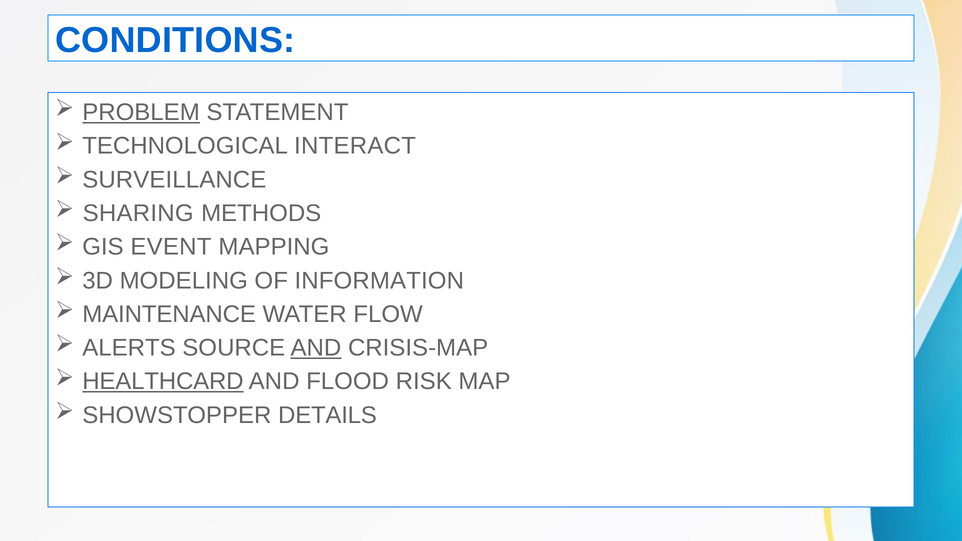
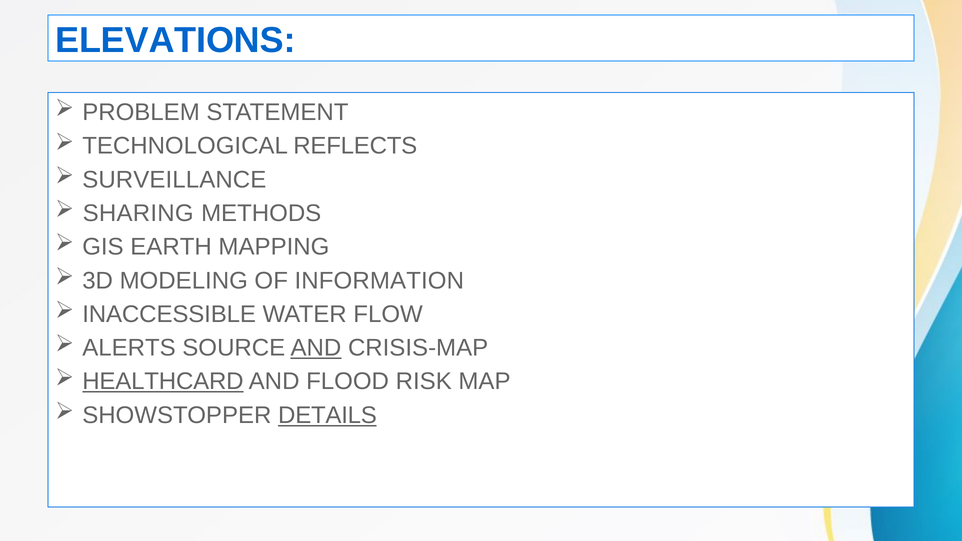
CONDITIONS: CONDITIONS -> ELEVATIONS (175, 41)
PROBLEM underline: present -> none (141, 112)
INTERACT: INTERACT -> REFLECTS (355, 146)
EVENT: EVENT -> EARTH (171, 247)
MAINTENANCE: MAINTENANCE -> INACCESSIBLE (169, 314)
DETAILS underline: none -> present (327, 415)
